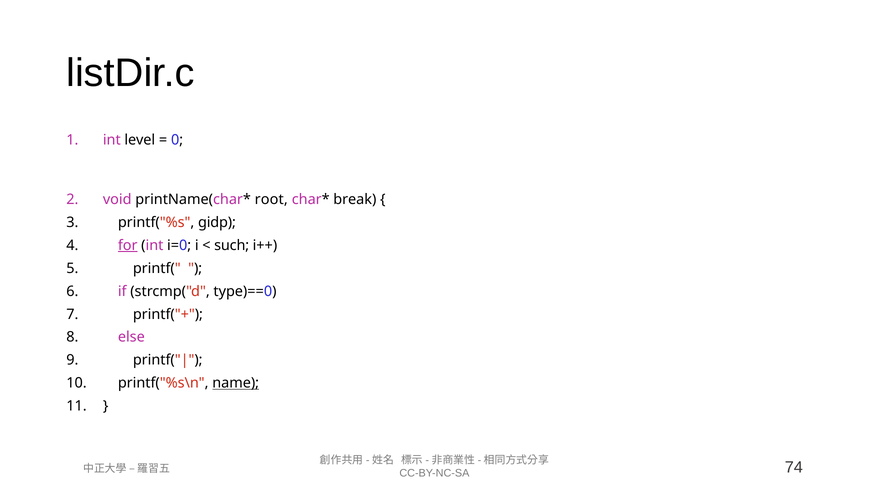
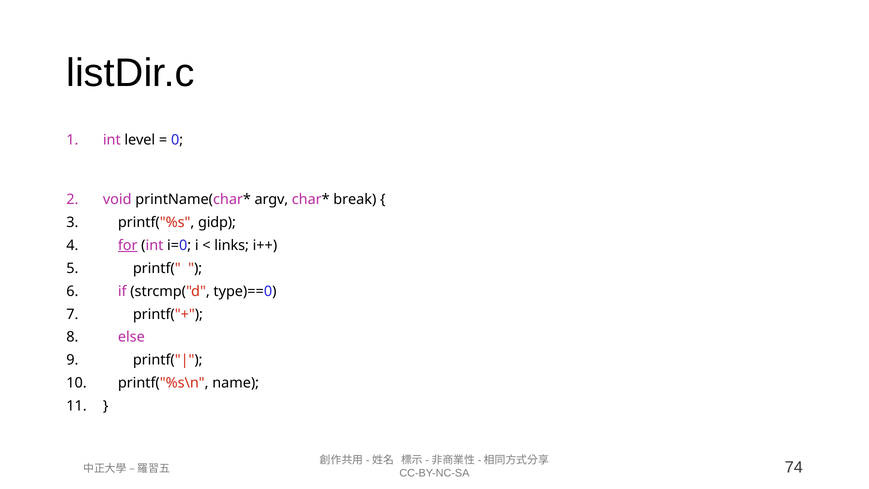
root: root -> argv (271, 199)
such: such -> links (232, 245)
name underline: present -> none (236, 383)
